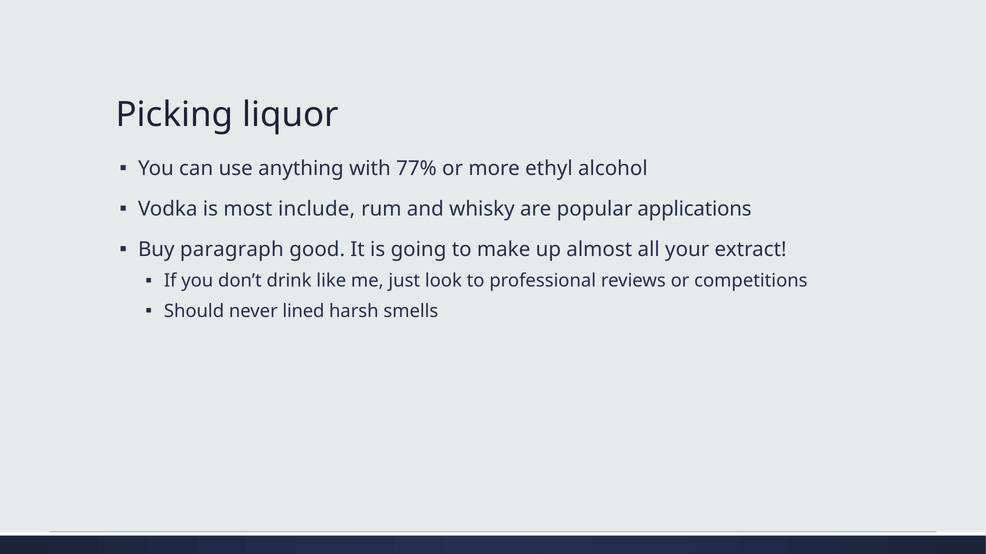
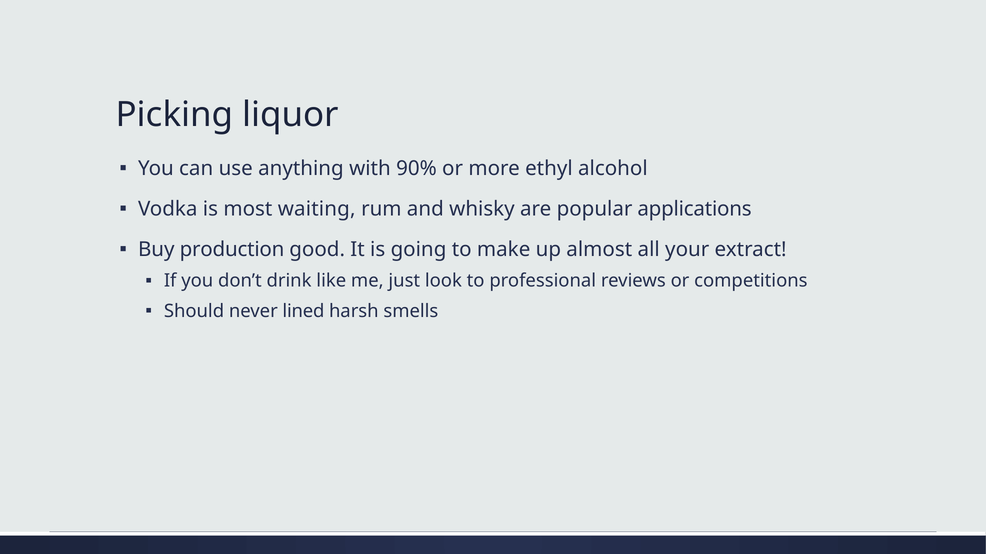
77%: 77% -> 90% (416, 168)
include: include -> waiting (317, 209)
paragraph: paragraph -> production (232, 250)
